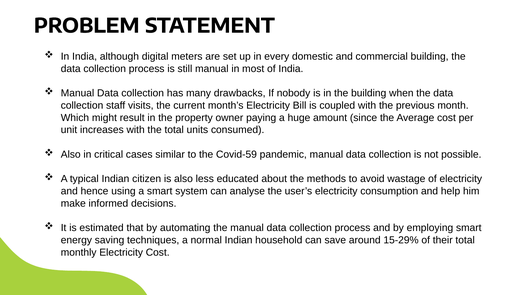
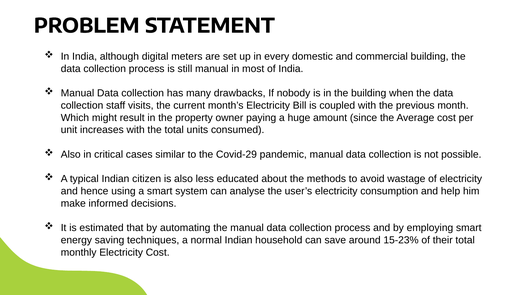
Covid-59: Covid-59 -> Covid-29 (236, 154)
15-29%: 15-29% -> 15-23% (401, 240)
